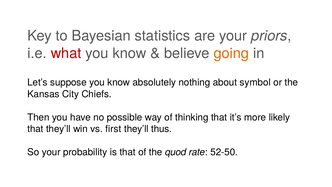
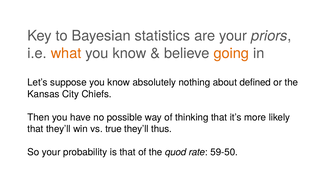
what colour: red -> orange (66, 53)
symbol: symbol -> defined (255, 82)
first: first -> true (113, 129)
52-50: 52-50 -> 59-50 (224, 152)
